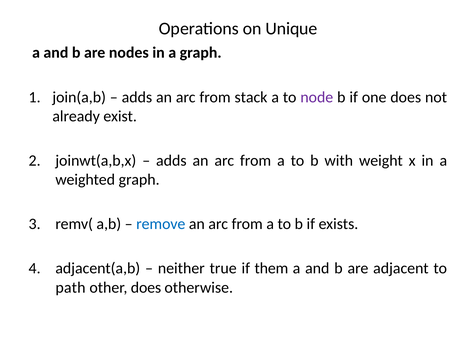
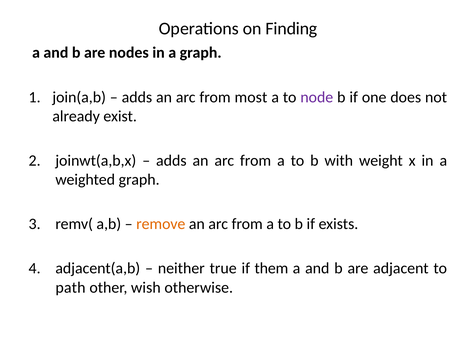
Unique: Unique -> Finding (291, 29)
stack: stack -> most (251, 97)
remove colour: blue -> orange (161, 224)
other does: does -> wish (146, 287)
